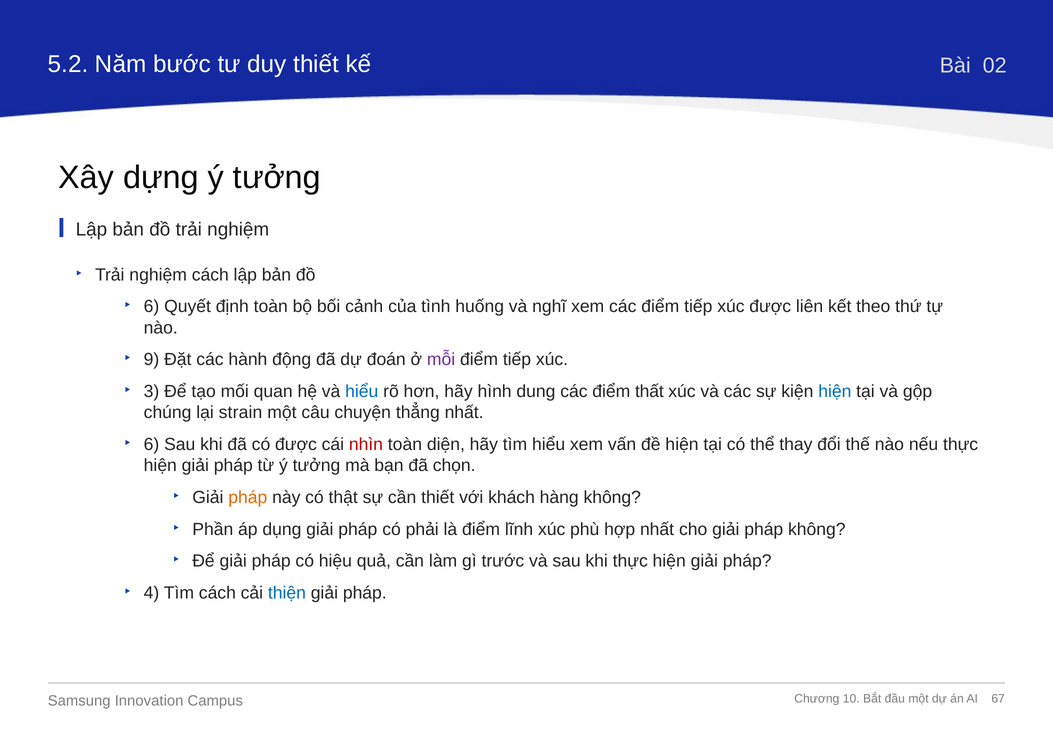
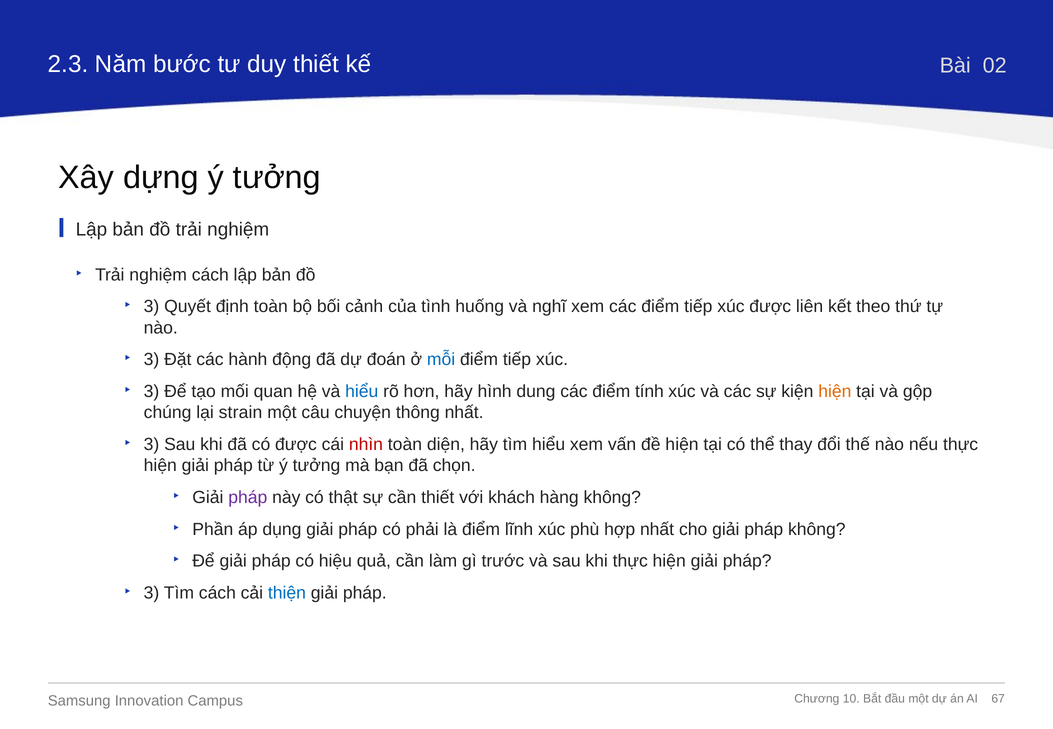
5.2: 5.2 -> 2.3 (68, 64)
6: 6 -> 3 (152, 307)
9: 9 -> 3 (152, 360)
mỗi colour: purple -> blue (441, 360)
thất: thất -> tính (649, 392)
hiện colour: blue -> orange (835, 392)
thẳng: thẳng -> thông (418, 413)
6: 6 -> 3 (152, 445)
pháp colour: orange -> purple (248, 498)
4: 4 -> 3 (152, 593)
